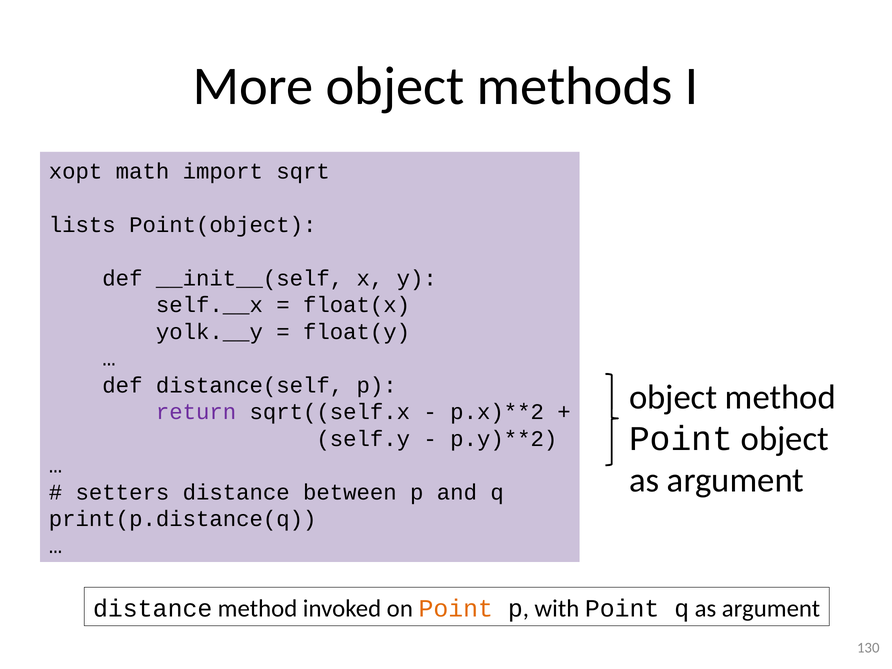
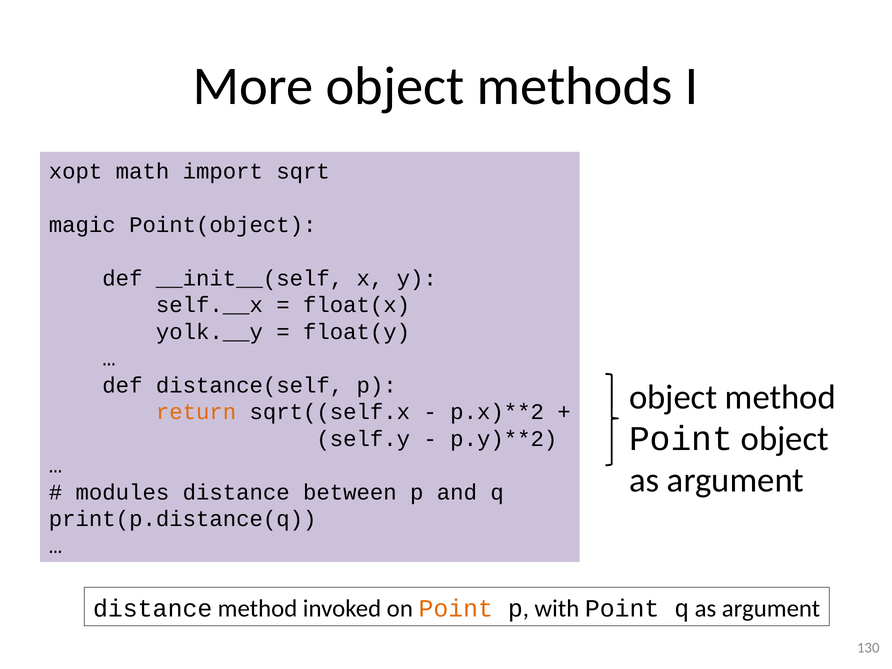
lists: lists -> magic (82, 225)
return colour: purple -> orange (196, 412)
setters: setters -> modules (122, 492)
